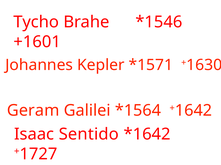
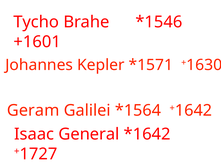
Sentido: Sentido -> General (89, 135)
